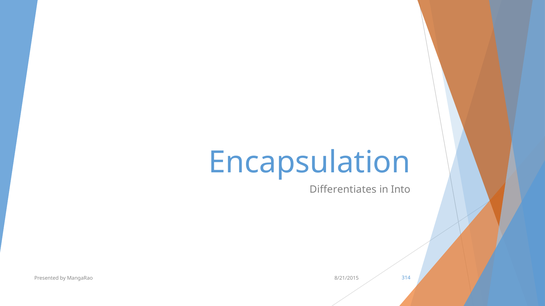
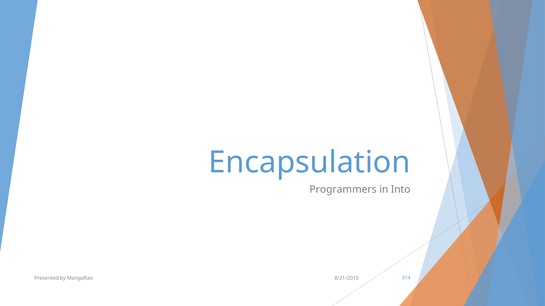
Differentiates: Differentiates -> Programmers (343, 190)
